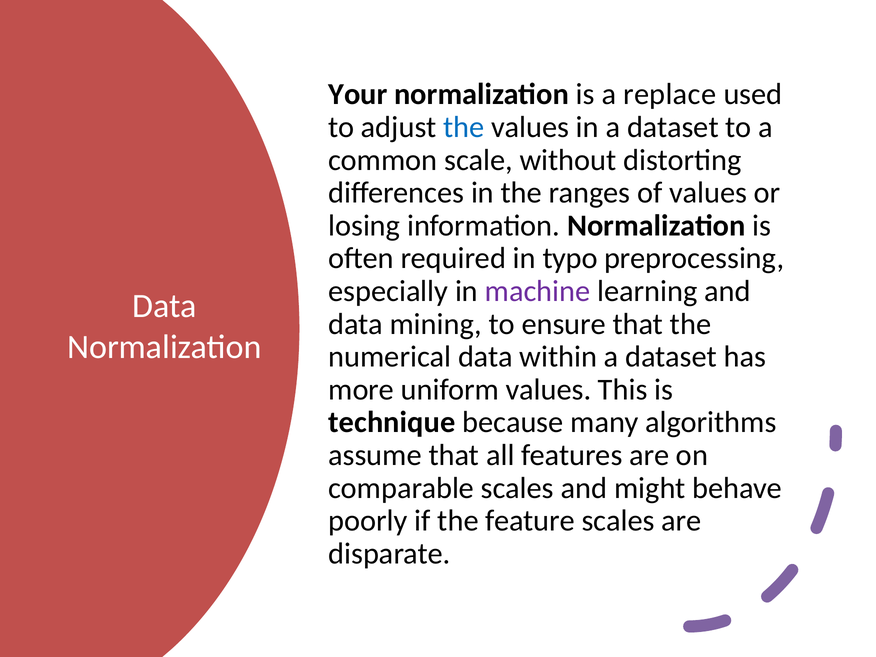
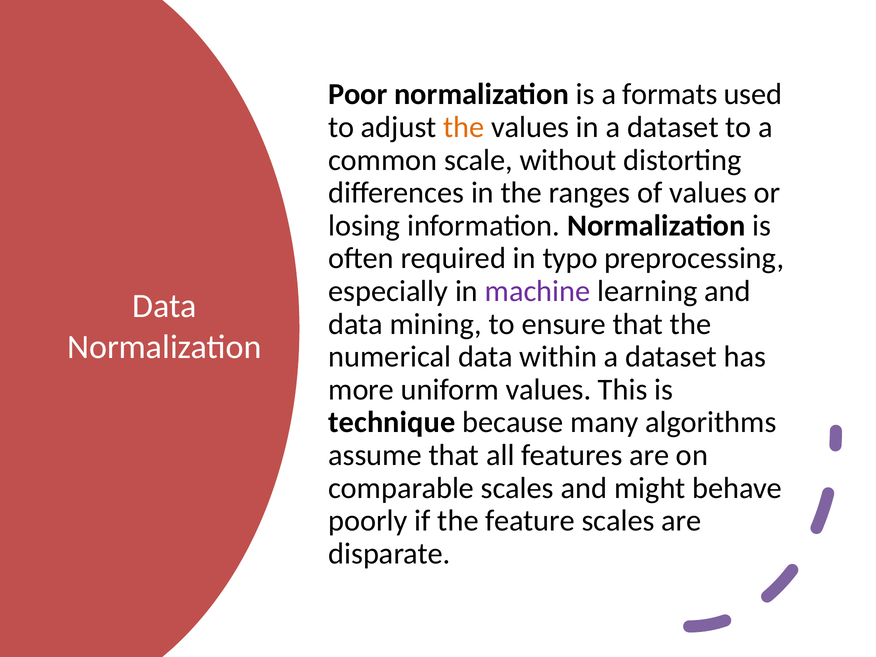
Your: Your -> Poor (358, 94)
replace: replace -> formats (670, 94)
the colour: blue -> orange (464, 127)
